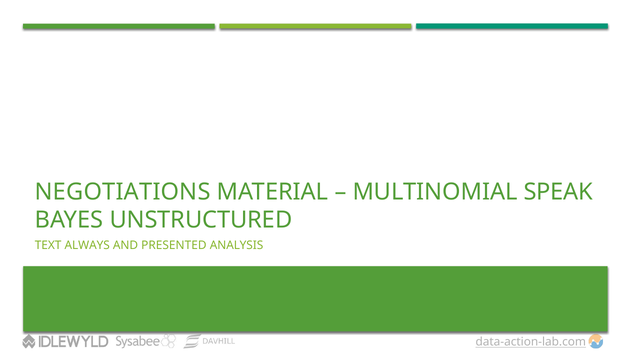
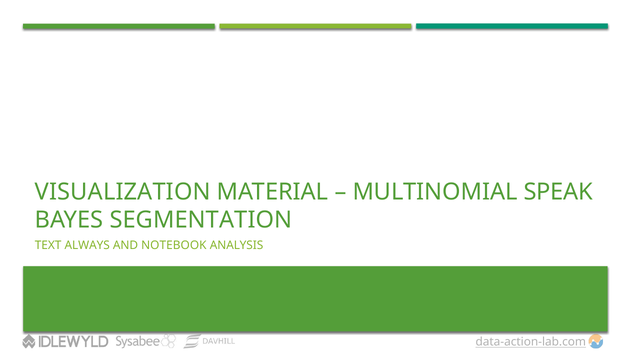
NEGOTIATIONS: NEGOTIATIONS -> VISUALIZATION (123, 192)
UNSTRUCTURED: UNSTRUCTURED -> SEGMENTATION (201, 220)
PRESENTED: PRESENTED -> NOTEBOOK (174, 245)
